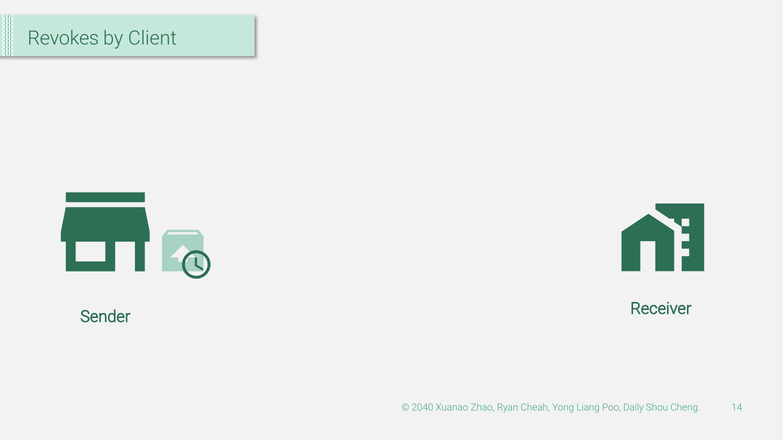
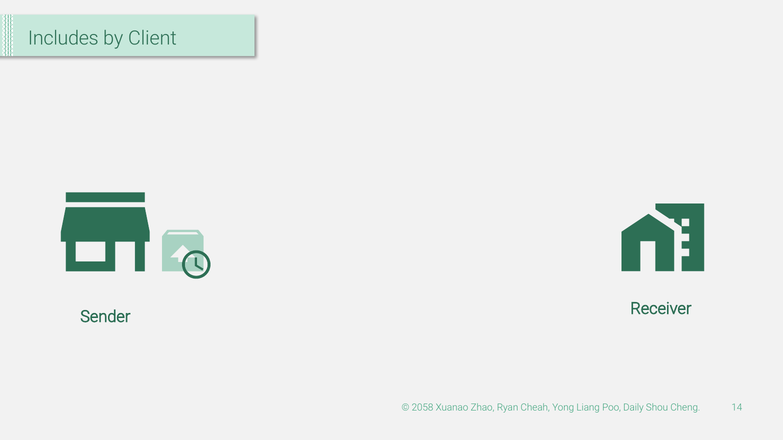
Revokes: Revokes -> Includes (63, 38)
2040: 2040 -> 2058 (423, 408)
